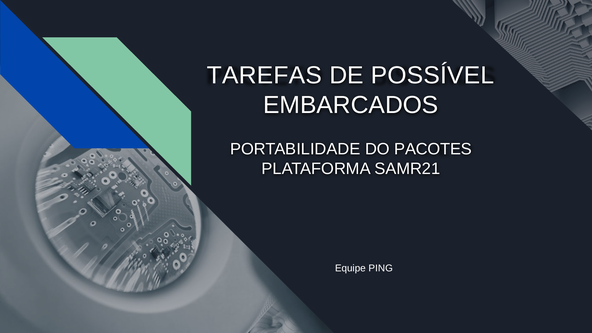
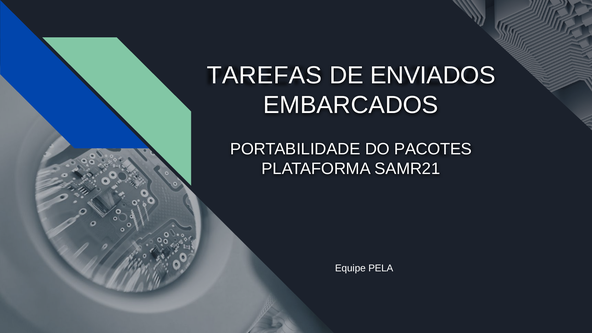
POSSÍVEL: POSSÍVEL -> ENVIADOS (433, 76)
PING: PING -> PELA (381, 268)
